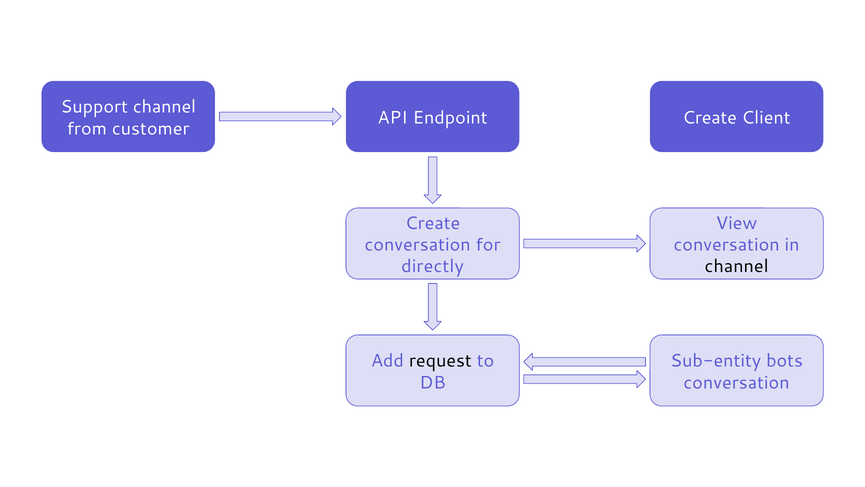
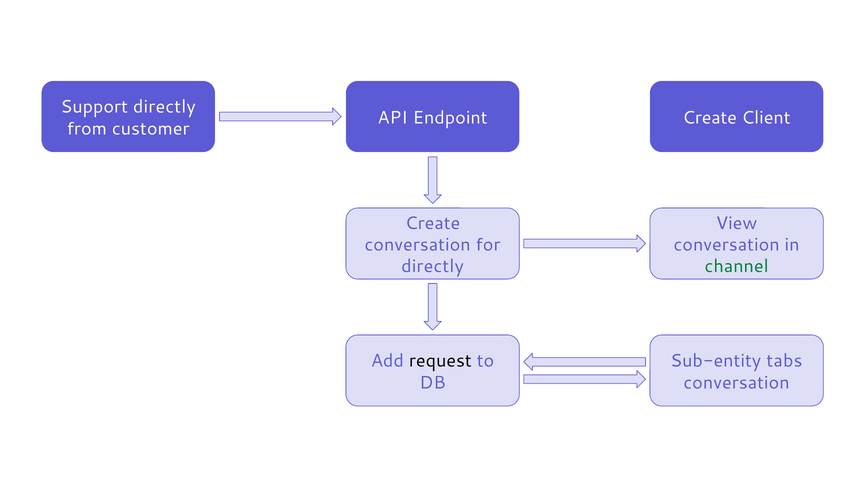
Support channel: channel -> directly (164, 107)
channel colour: black -> green (737, 266)
bots: bots -> tabs (784, 361)
